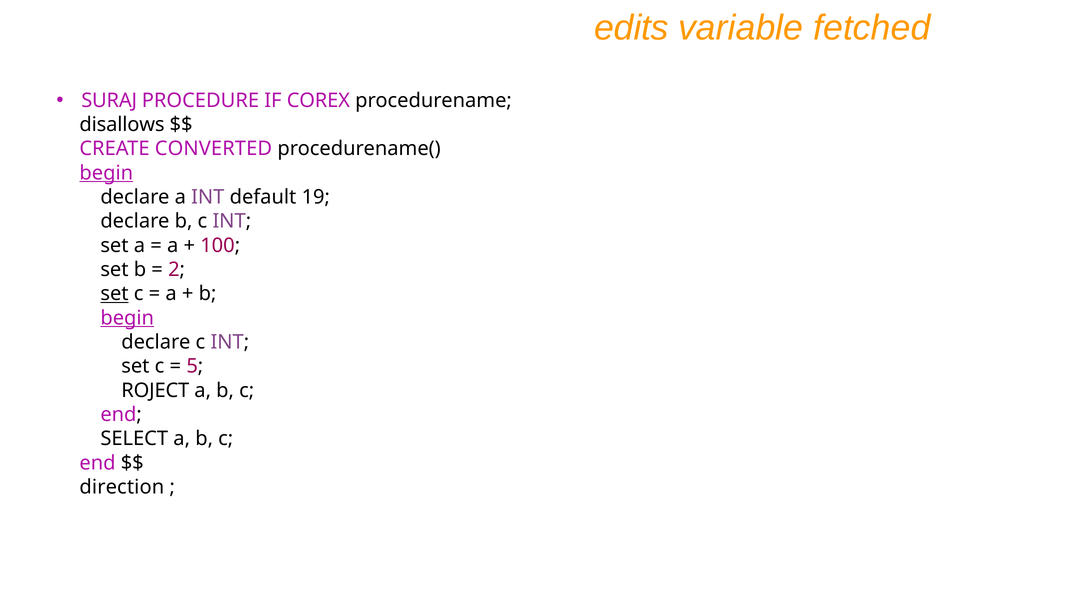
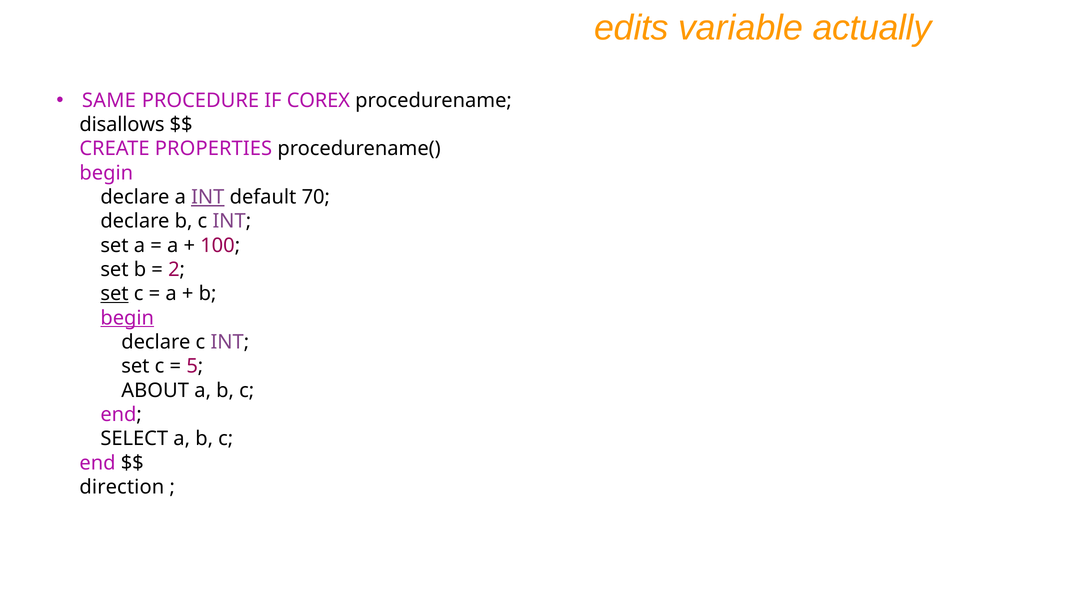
fetched: fetched -> actually (872, 28)
SURAJ: SURAJ -> SAME (109, 100)
CONVERTED: CONVERTED -> PROPERTIES (213, 149)
begin underline: present -> none (106, 173)
INT underline: none -> present (208, 197)
19: 19 -> 70 (316, 197)
ROJECT: ROJECT -> ABOUT (155, 390)
